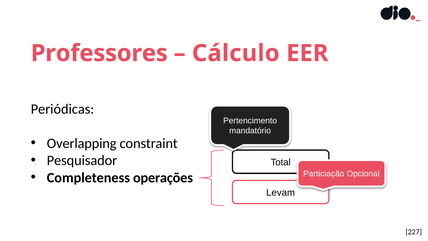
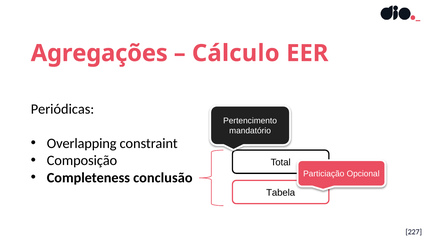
Professores: Professores -> Agregações (99, 53)
Pesquisador: Pesquisador -> Composição (82, 160)
operações: operações -> conclusão (163, 177)
Levam: Levam -> Tabela (281, 192)
